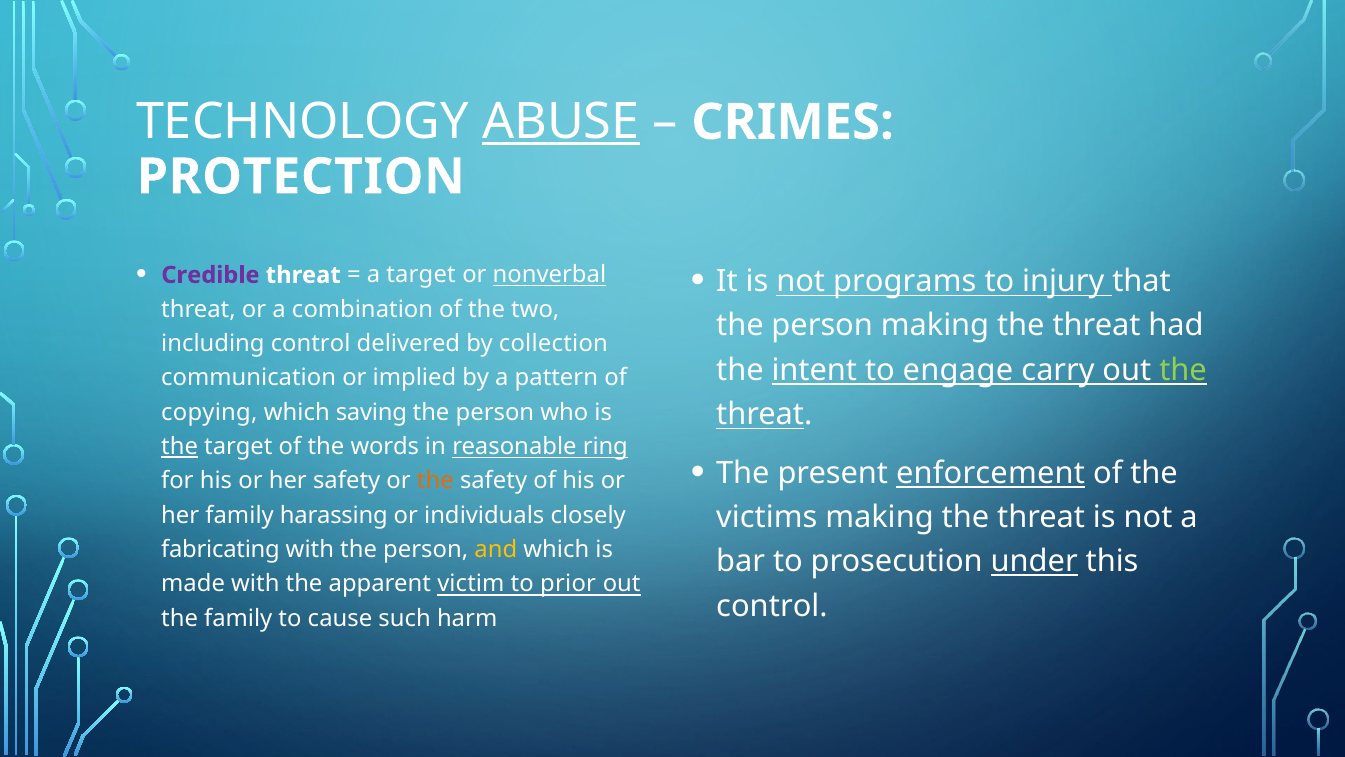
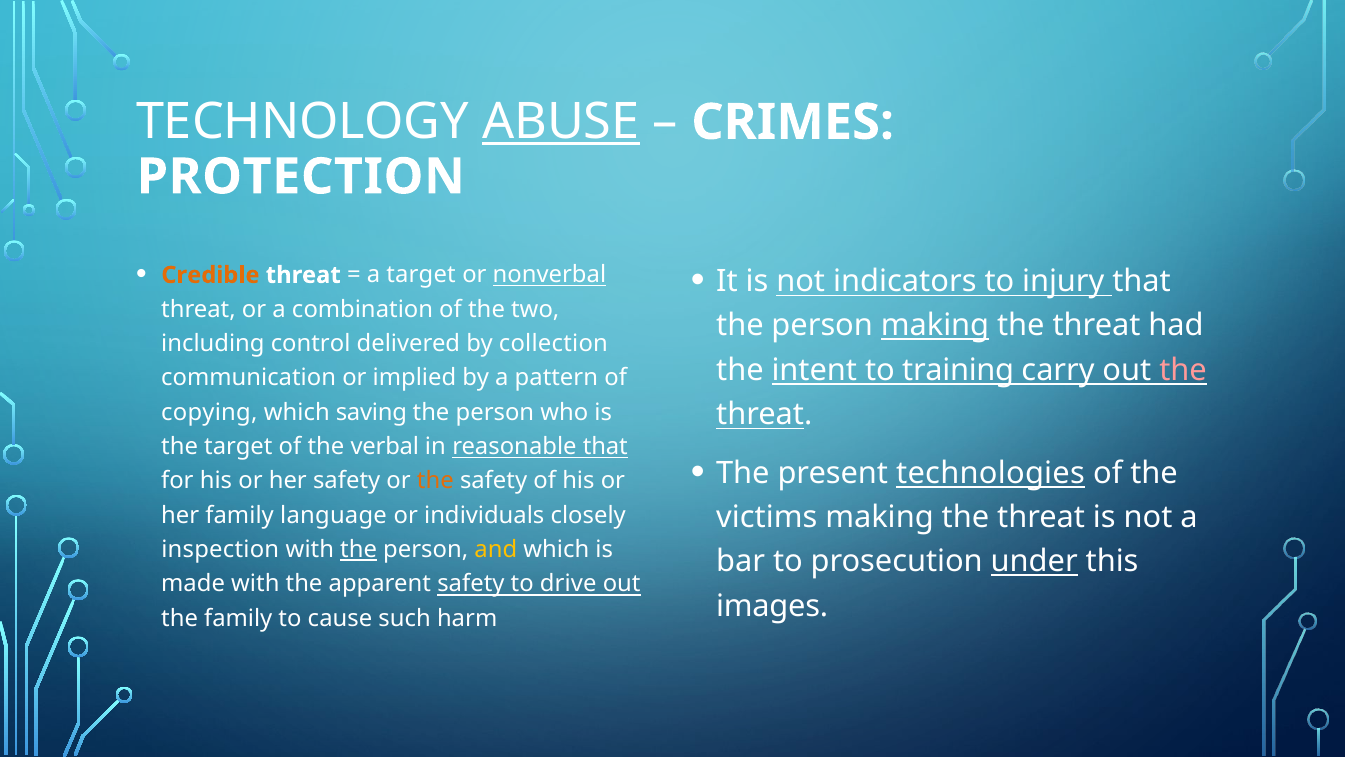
Credible colour: purple -> orange (210, 275)
programs: programs -> indicators (905, 281)
making underline: none -> present (935, 326)
engage: engage -> training (958, 370)
the colour: light green -> pink (1183, 370)
the underline: present -> none (180, 446)
words: words -> verbal (385, 446)
reasonable ring: ring -> that (605, 446)
enforcement: enforcement -> technologies (991, 473)
harassing: harassing -> language (334, 515)
fabricating: fabricating -> inspection (220, 549)
the underline: none -> present (359, 549)
apparent victim: victim -> safety (471, 584)
prior: prior -> drive (568, 584)
control: control -> images (772, 606)
